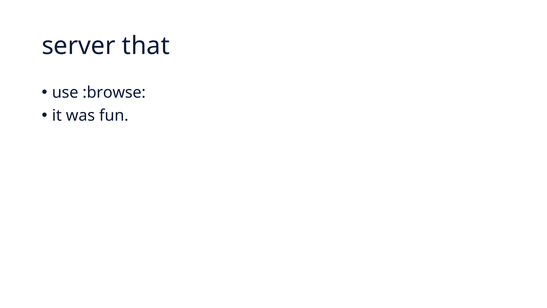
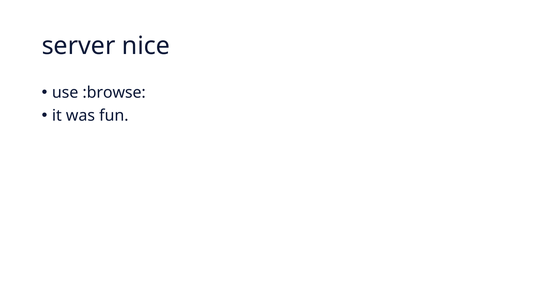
that: that -> nice (146, 46)
